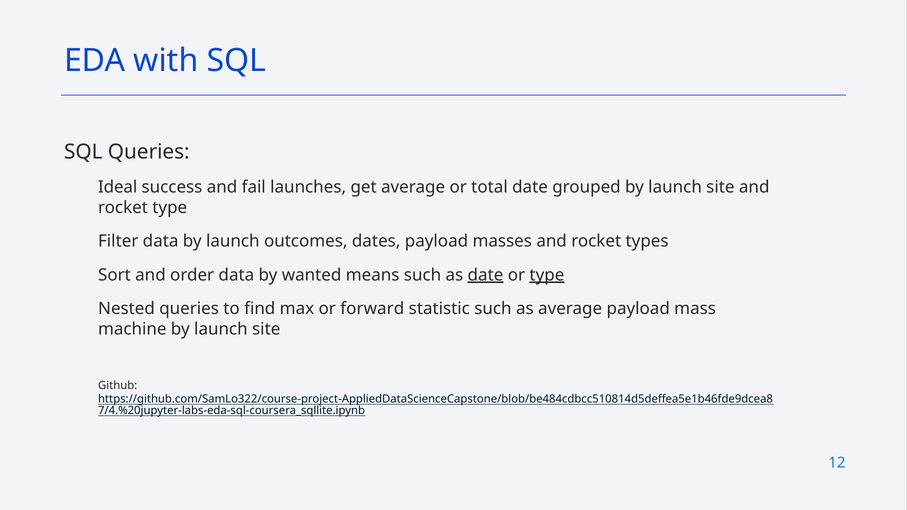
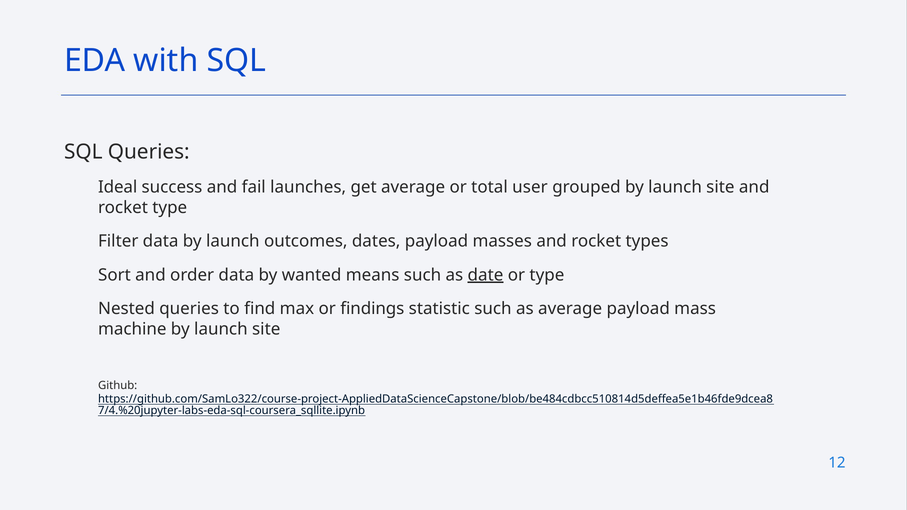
total date: date -> user (530, 187)
type underline: present -> none (547, 275)
forward: forward -> findings (372, 309)
